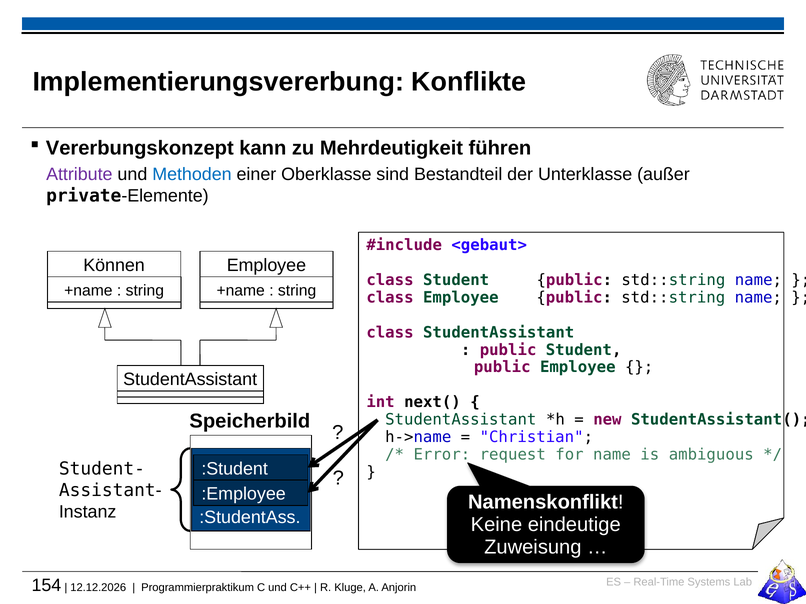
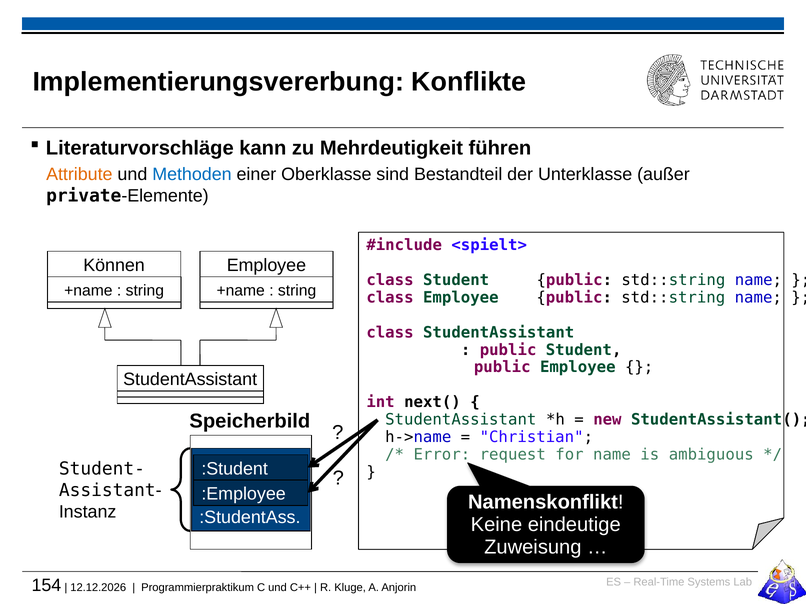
Vererbungskonzept: Vererbungskonzept -> Literaturvorschläge (140, 148)
Attribute colour: purple -> orange (79, 175)
<gebaut>: <gebaut> -> <spielt> (489, 245)
